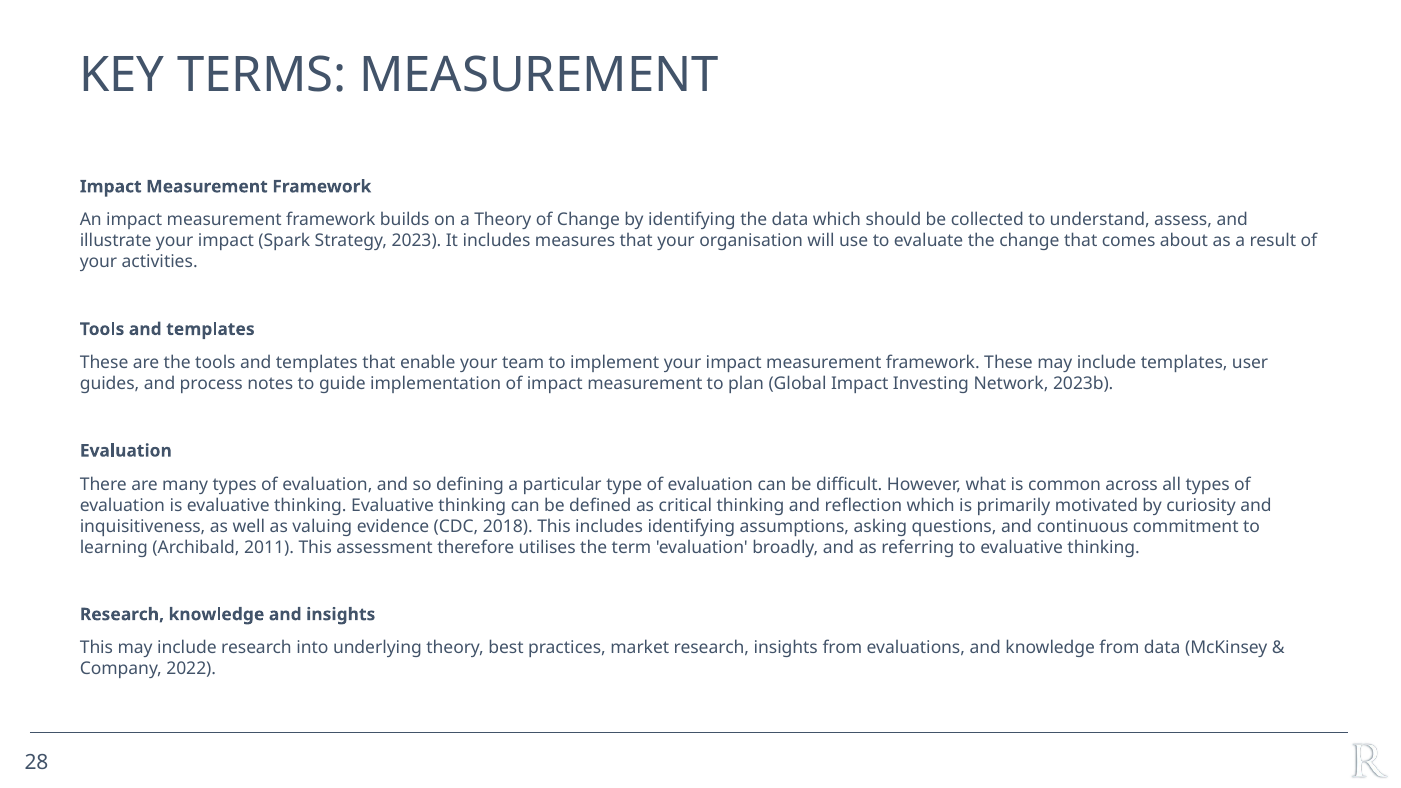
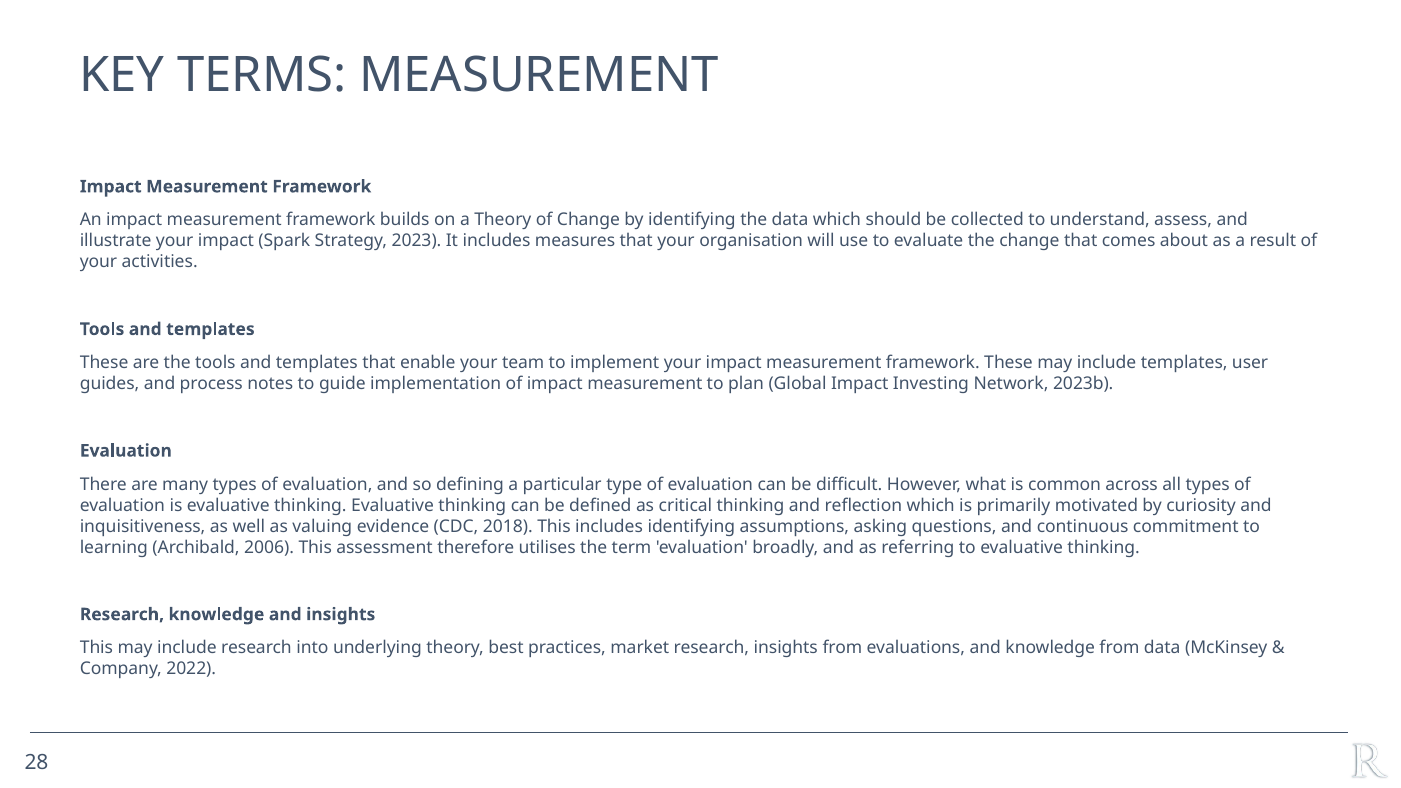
2011: 2011 -> 2006 (269, 547)
